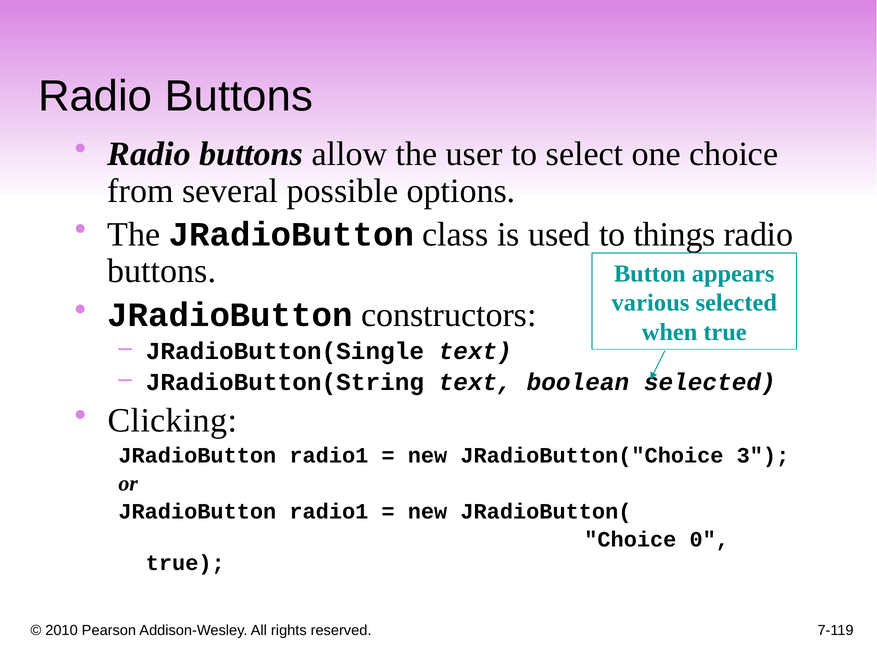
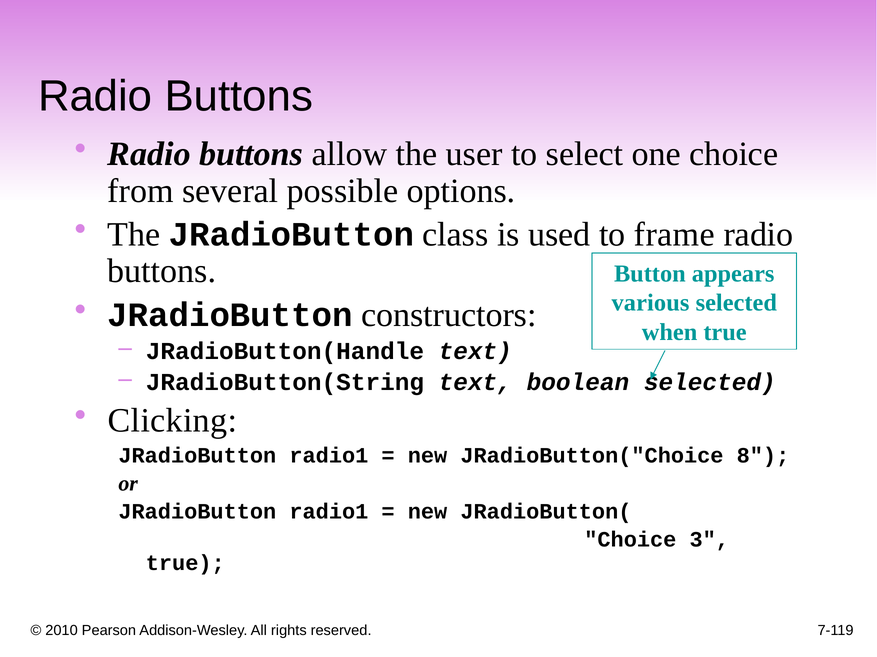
things: things -> frame (674, 235)
JRadioButton(Single: JRadioButton(Single -> JRadioButton(Handle (285, 352)
3: 3 -> 8 (763, 456)
0: 0 -> 3 (709, 540)
